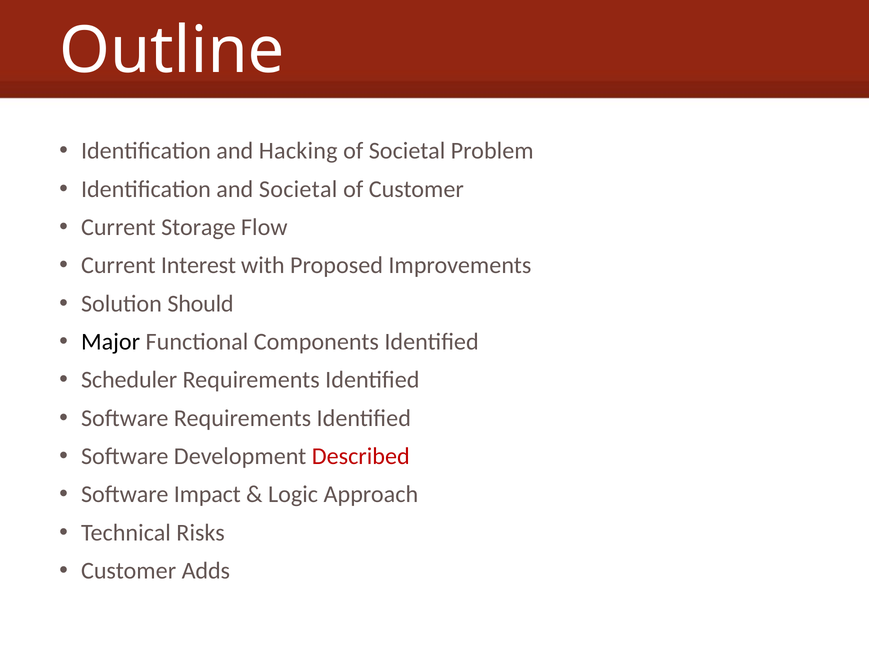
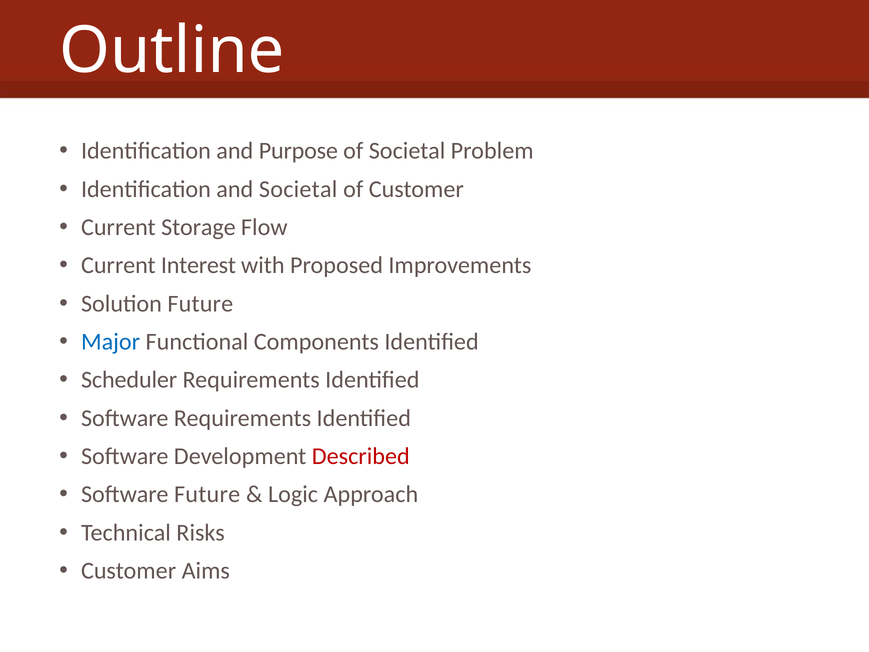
Hacking: Hacking -> Purpose (298, 151)
Solution Should: Should -> Future (200, 304)
Major colour: black -> blue (111, 342)
Software Impact: Impact -> Future (207, 494)
Adds: Adds -> Aims (206, 571)
